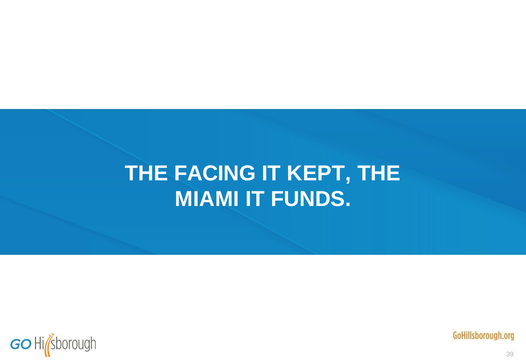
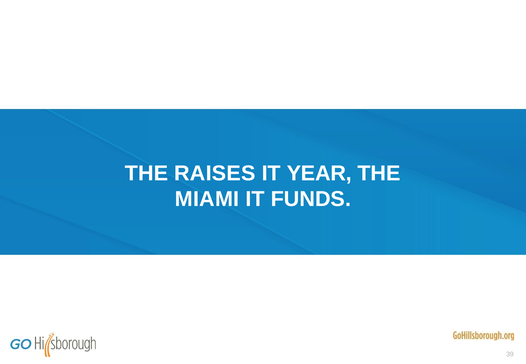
FACING: FACING -> RAISES (215, 173)
KEPT: KEPT -> YEAR (319, 173)
